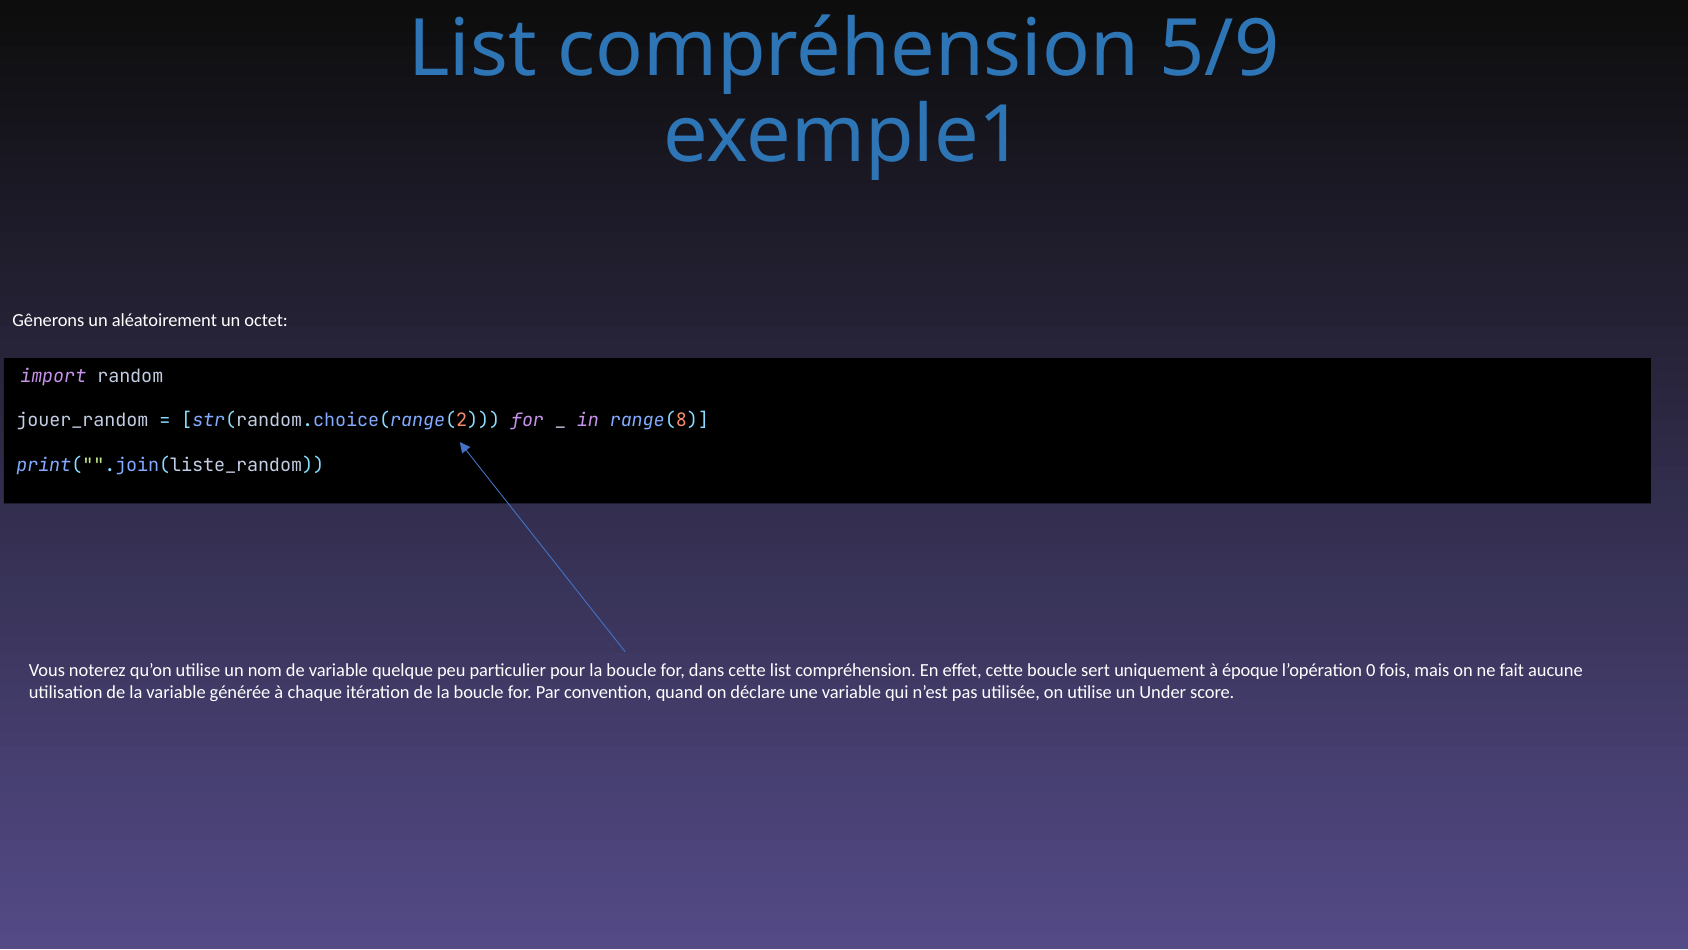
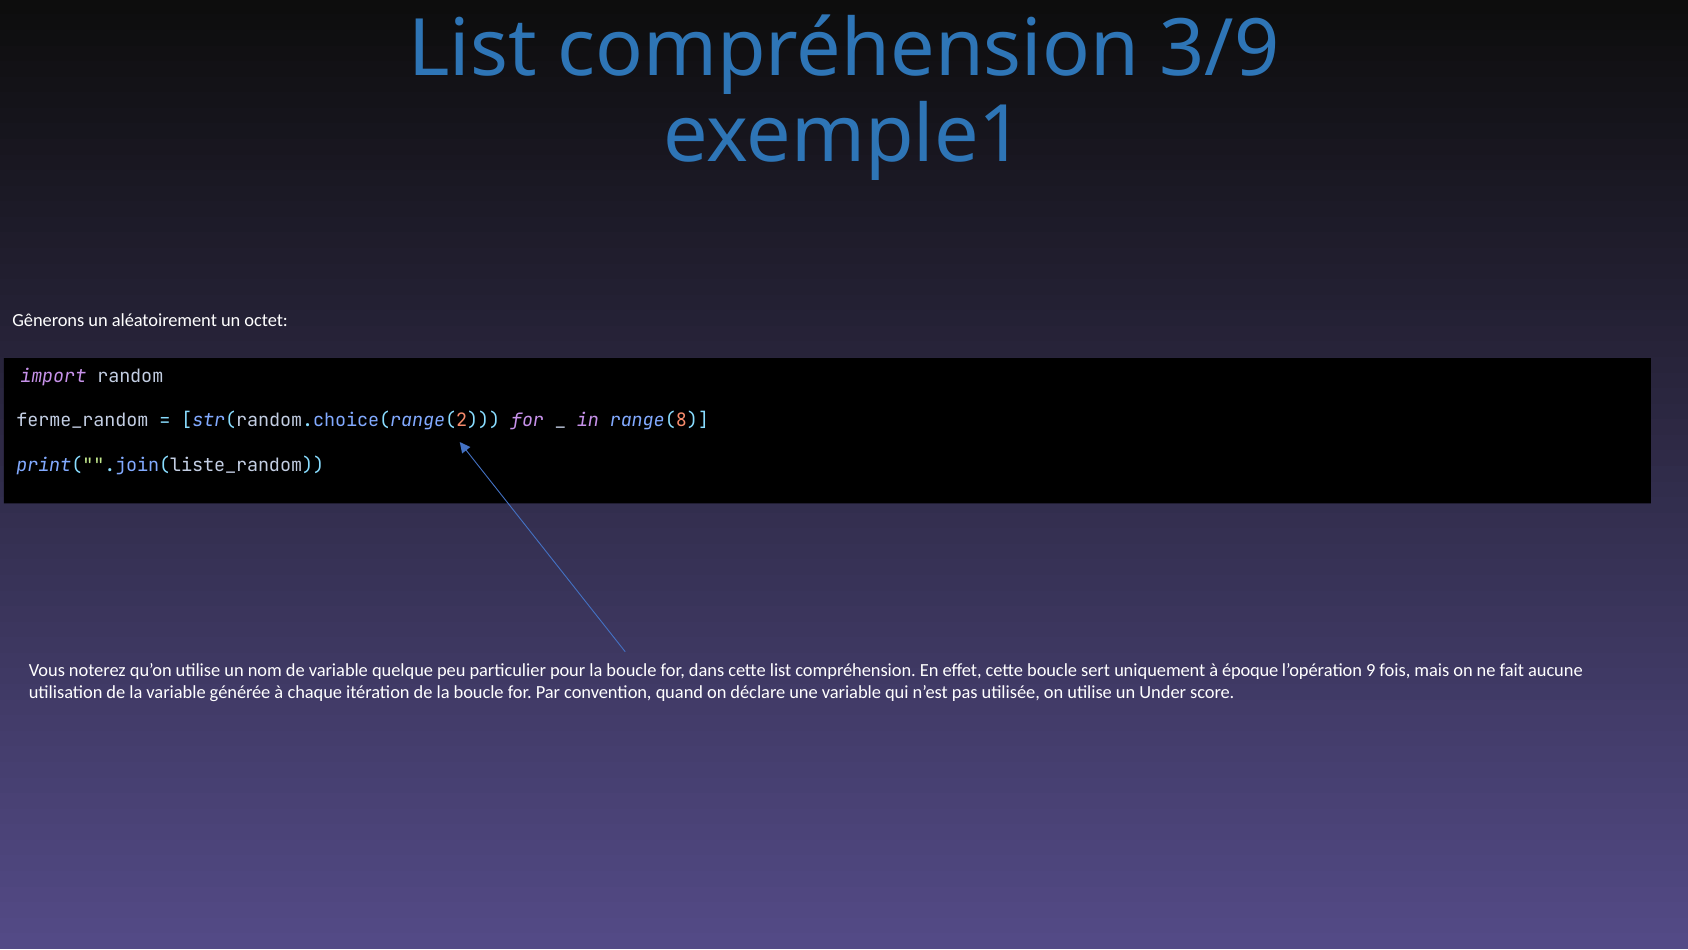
5/9: 5/9 -> 3/9 (1219, 50)
jouer_random: jouer_random -> ferme_random (82, 421)
0: 0 -> 9 (1371, 670)
